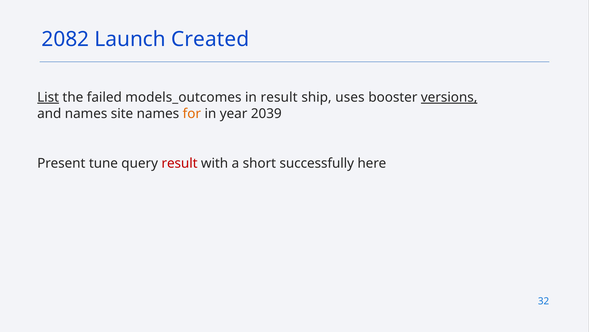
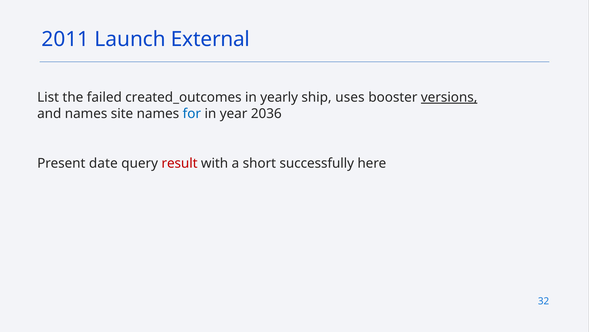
2082: 2082 -> 2011 (65, 39)
Created: Created -> External (210, 39)
List underline: present -> none (48, 97)
models_outcomes: models_outcomes -> created_outcomes (183, 97)
in result: result -> yearly (279, 97)
for colour: orange -> blue (192, 113)
2039: 2039 -> 2036 (266, 113)
tune: tune -> date (103, 163)
